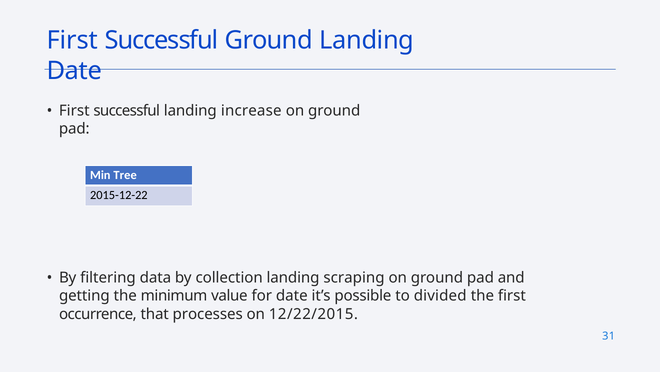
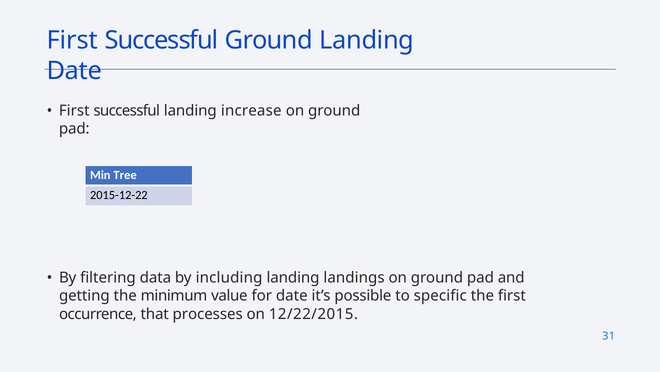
collection: collection -> including (229, 277)
scraping: scraping -> landings (354, 277)
divided: divided -> specific (440, 295)
